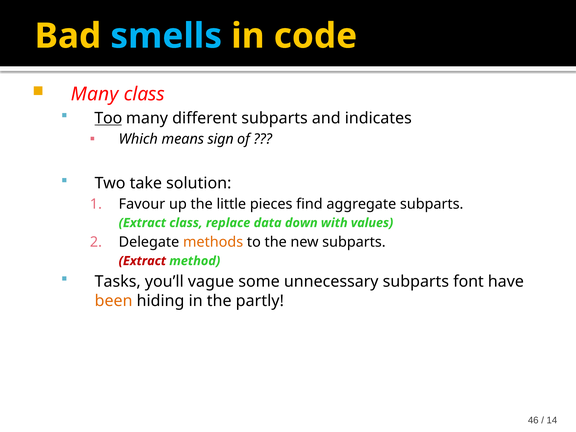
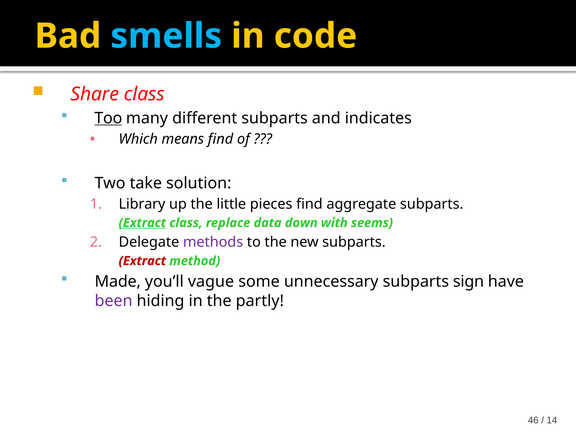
Many: Many -> Share (95, 94)
means sign: sign -> find (220, 139)
Favour: Favour -> Library (142, 204)
Extract underline: none -> present (142, 223)
values: values -> seems (372, 223)
methods colour: orange -> purple (213, 242)
Tasks: Tasks -> Made (118, 282)
font: font -> sign (469, 282)
been colour: orange -> purple (114, 301)
